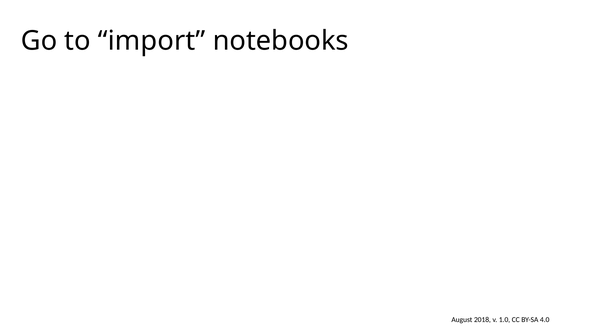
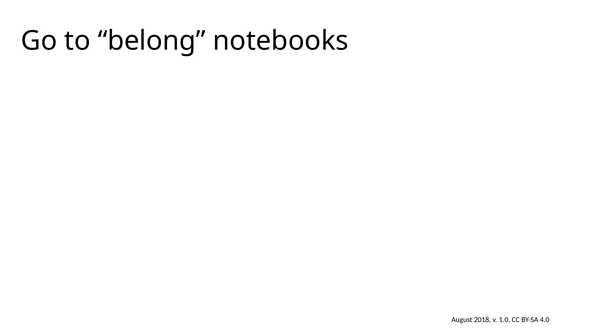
import: import -> belong (152, 41)
